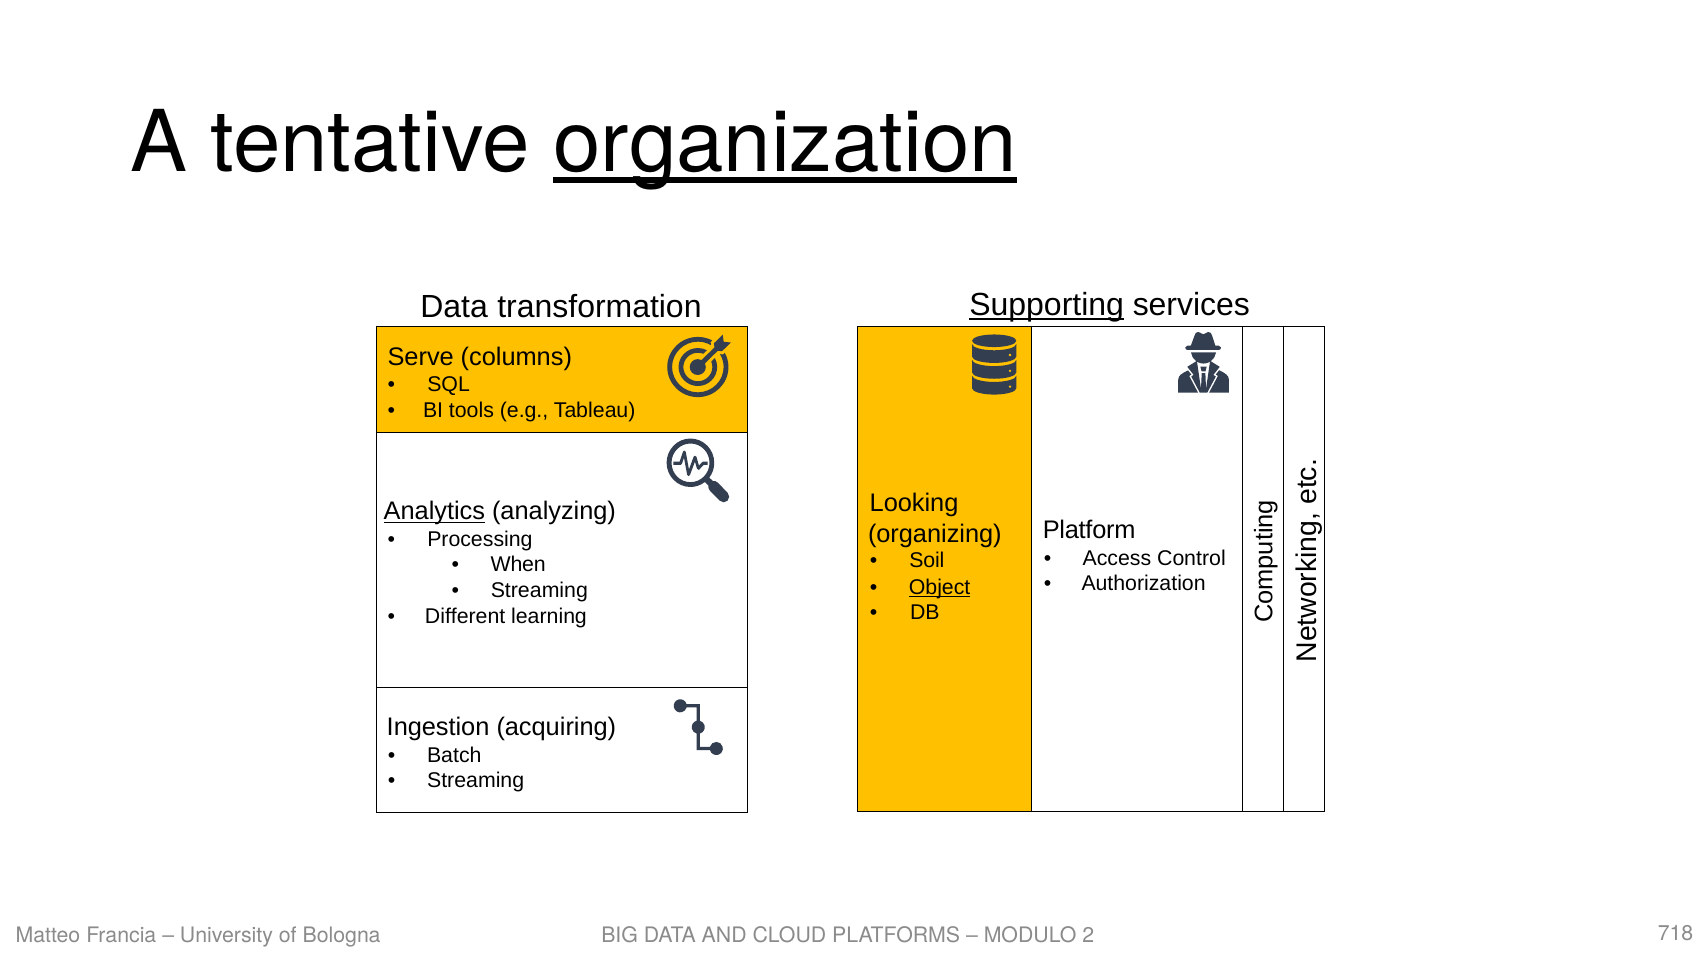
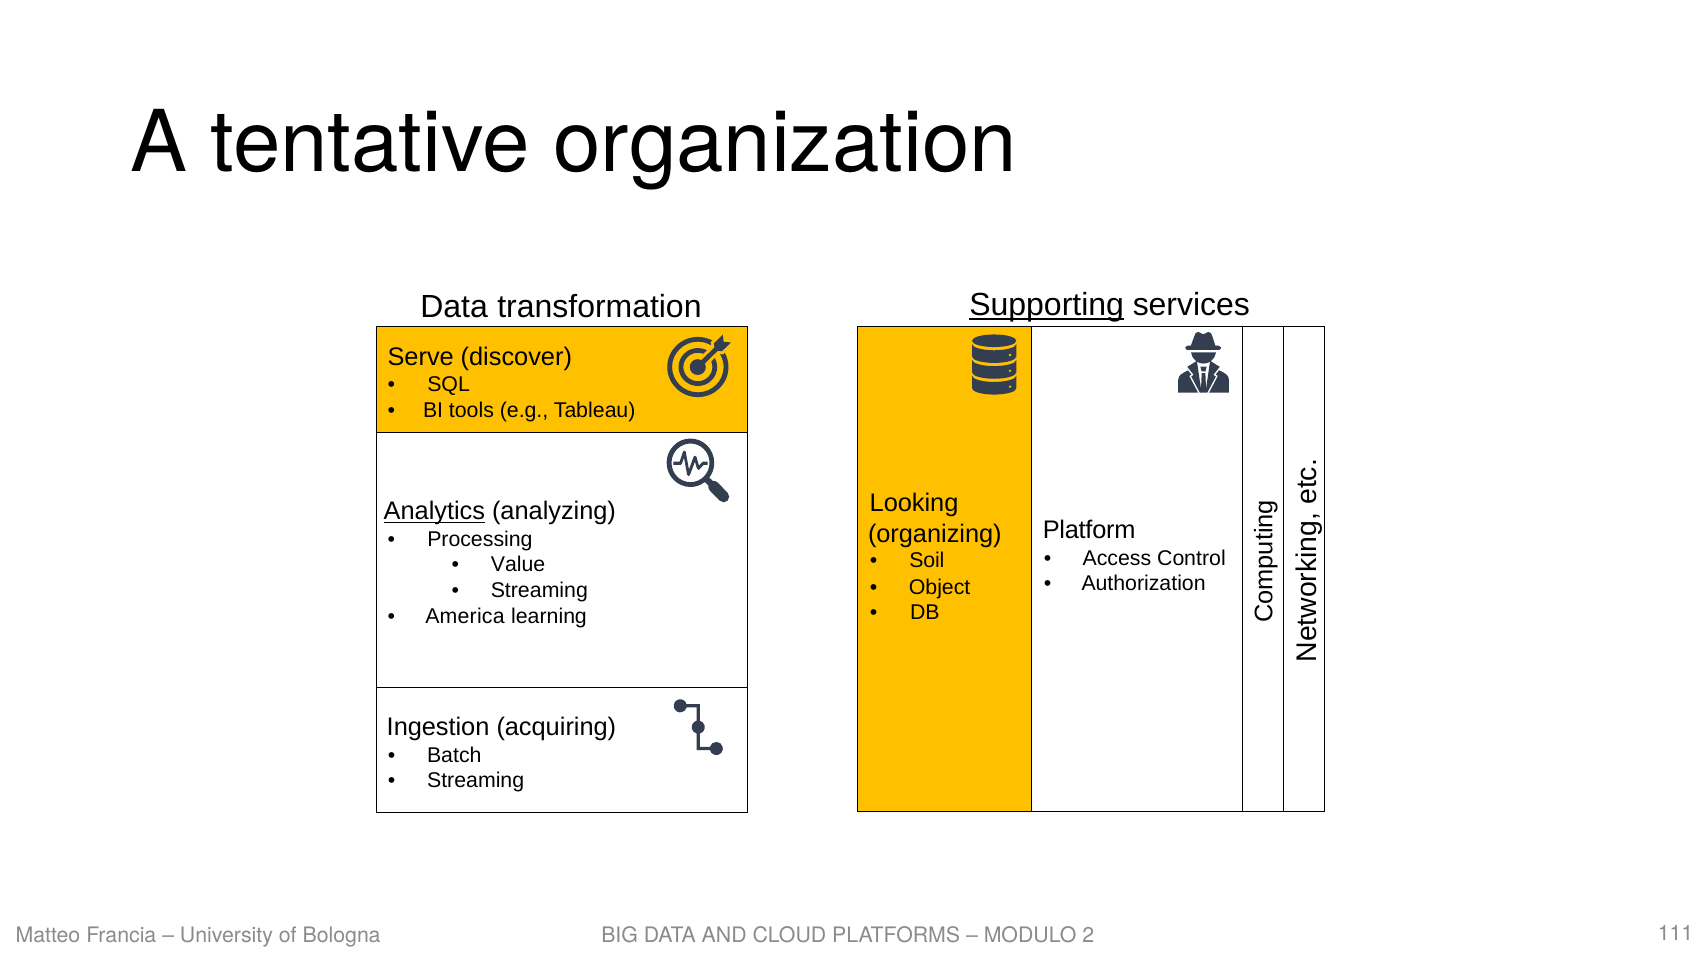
organization underline: present -> none (785, 143)
columns: columns -> discover (516, 357)
When: When -> Value (518, 564)
Object underline: present -> none (940, 587)
Different: Different -> America (465, 616)
718: 718 -> 111 (1676, 933)
